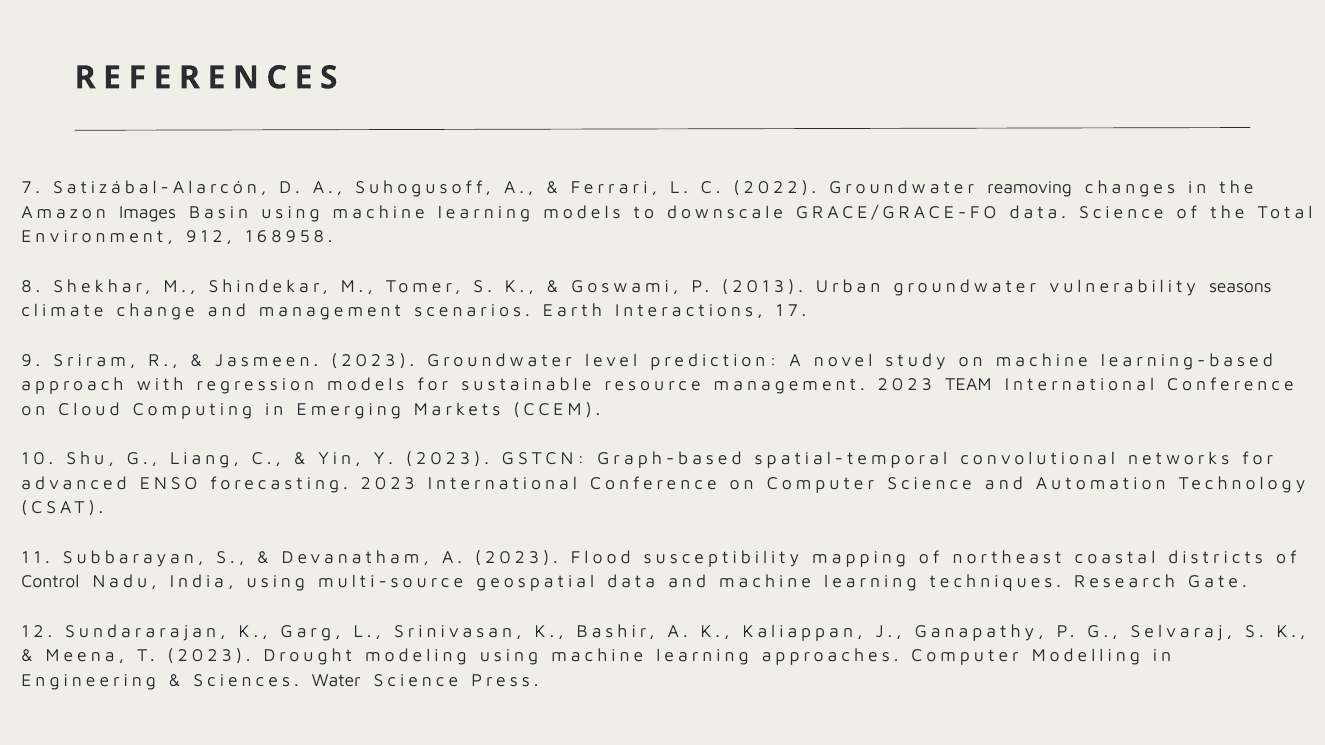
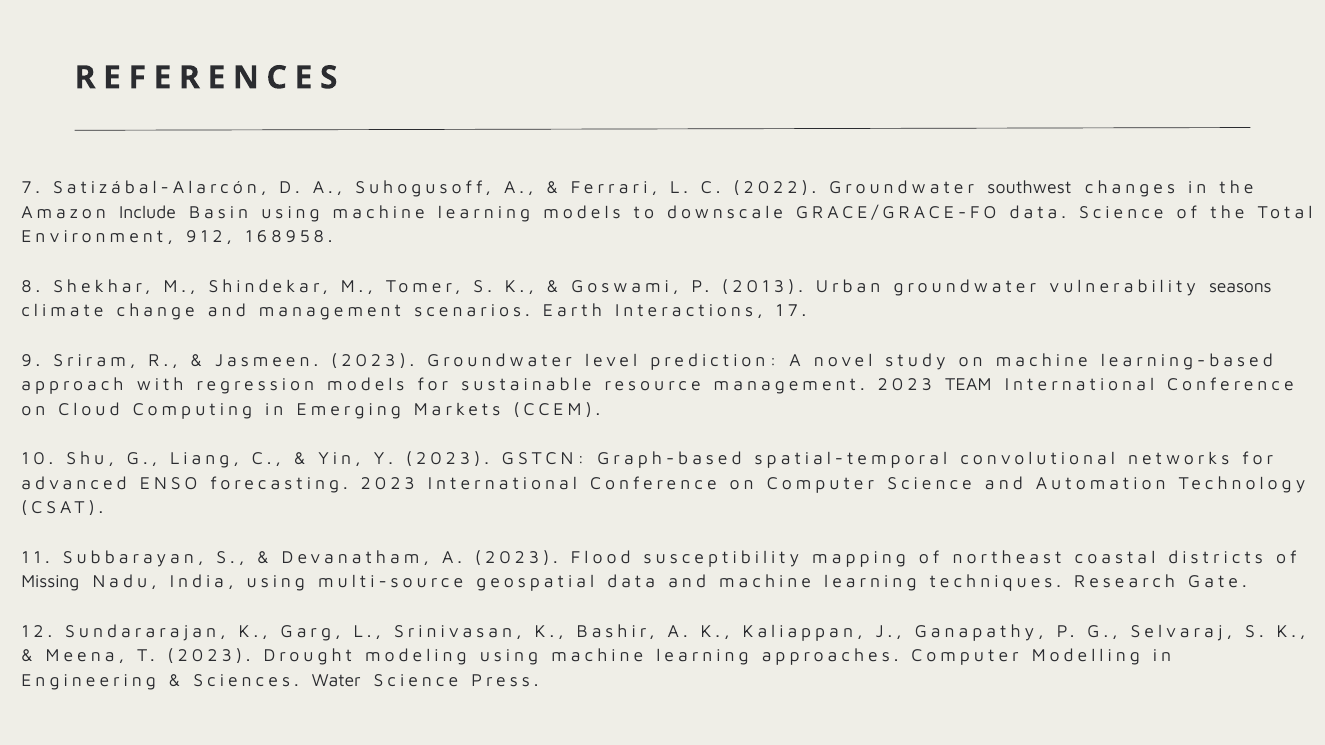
reamoving: reamoving -> southwest (1029, 188)
Images: Images -> Include (148, 213)
Control: Control -> Missing (50, 582)
